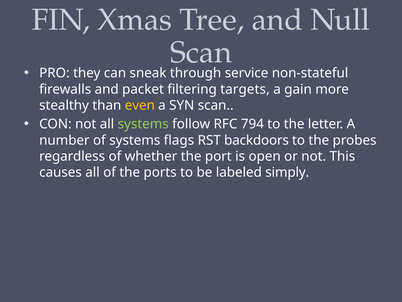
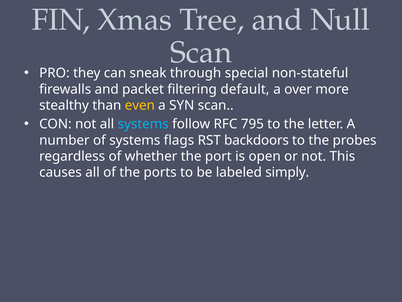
service: service -> special (247, 73)
targets: targets -> default (245, 89)
gain: gain -> over (298, 89)
systems colour: light green -> light blue (143, 124)
794: 794 -> 795 (252, 124)
